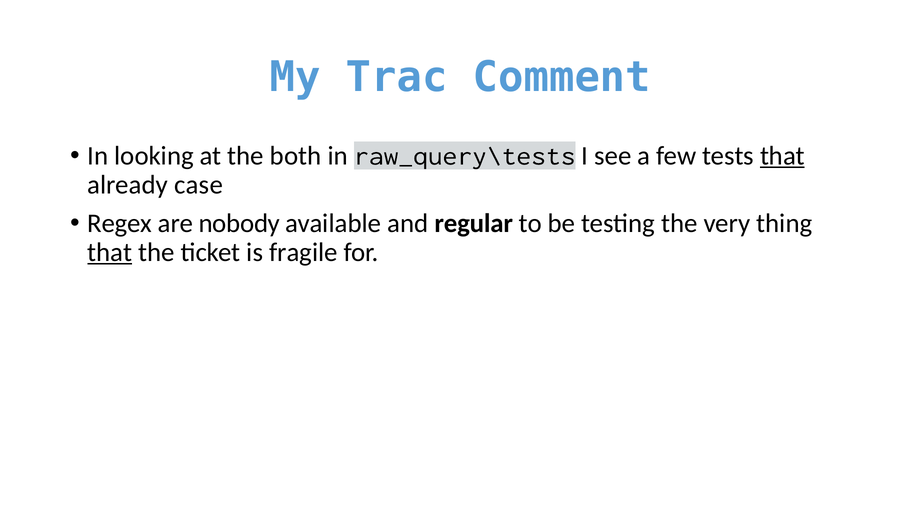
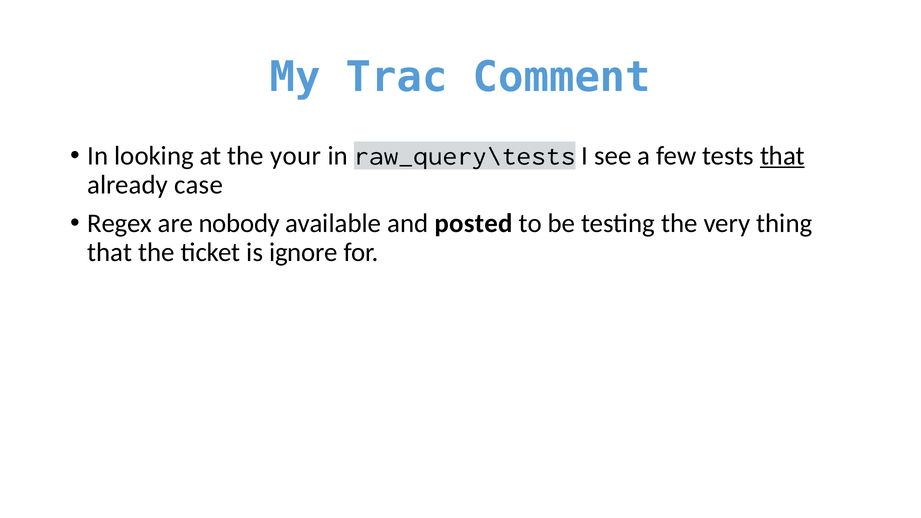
both: both -> your (296, 156)
regular: regular -> posted (473, 223)
that underline: present -> none (110, 252)
fragile: fragile -> ignore (303, 252)
